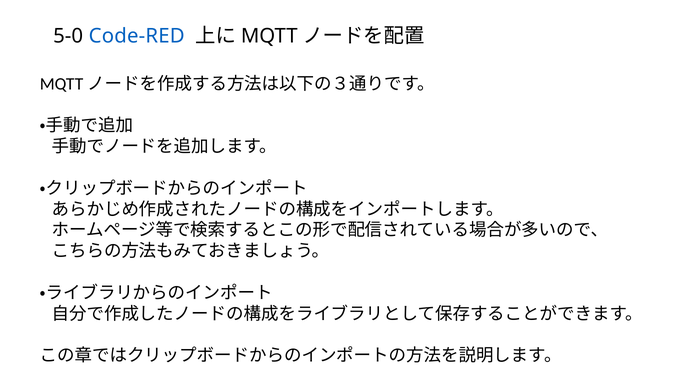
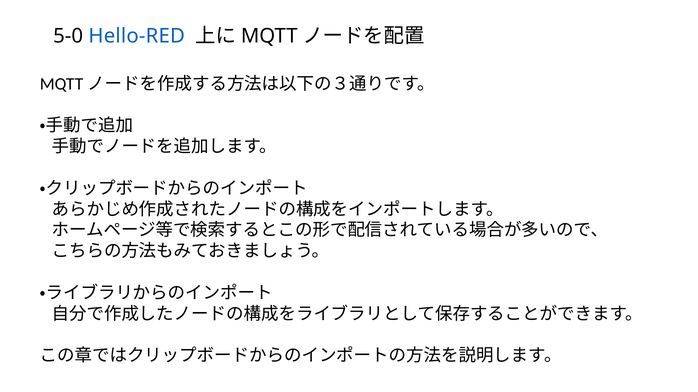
Code-RED: Code-RED -> Hello-RED (137, 36)
